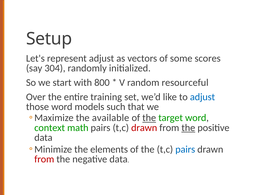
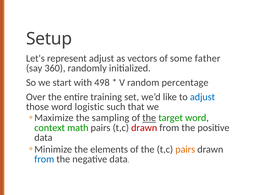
scores: scores -> father (208, 58)
304: 304 -> 360 (55, 68)
800: 800 -> 498 (102, 83)
resourceful: resourceful -> percentage (185, 83)
models: models -> logistic (89, 107)
available: available -> sampling (111, 118)
the underline: present -> none (188, 128)
pairs colour: blue -> orange (185, 149)
from colour: red -> blue (44, 159)
